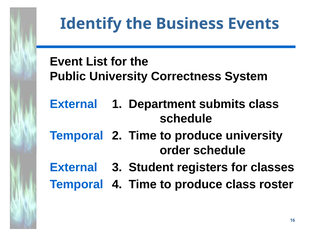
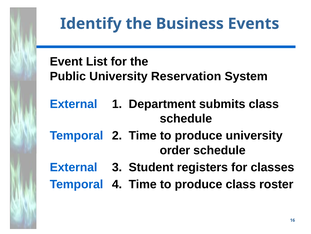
Correctness: Correctness -> Reservation (186, 76)
